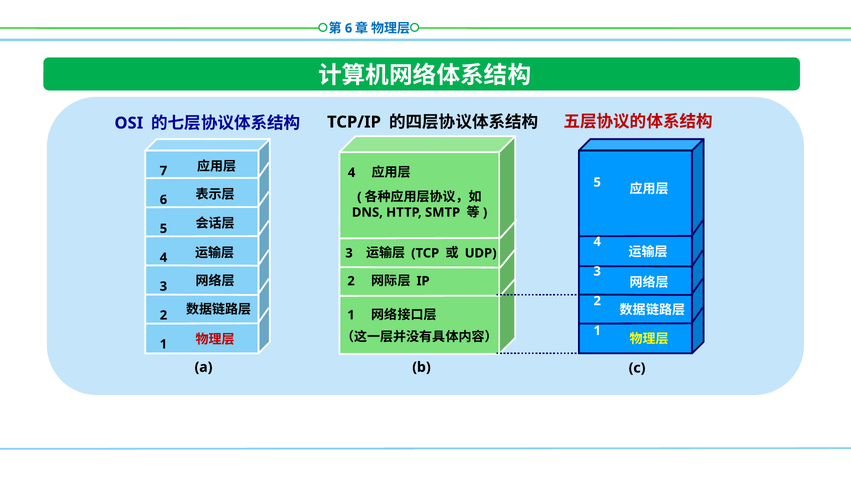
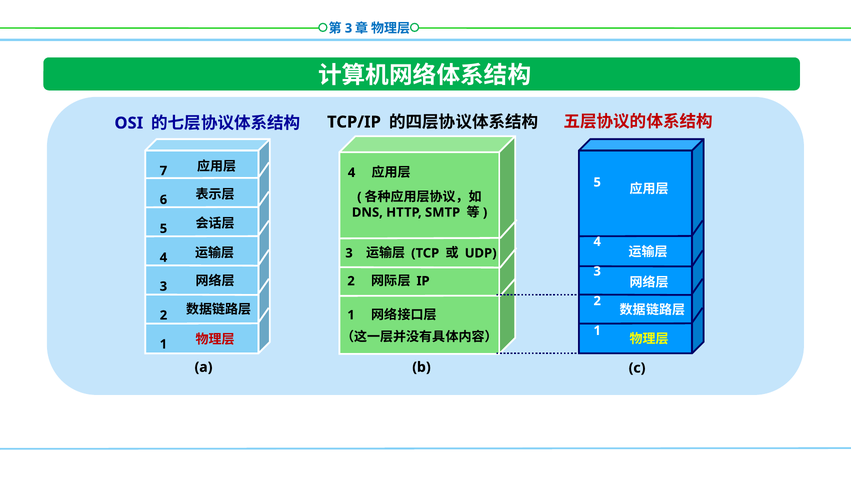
6: 6 -> 3 (349, 28)
